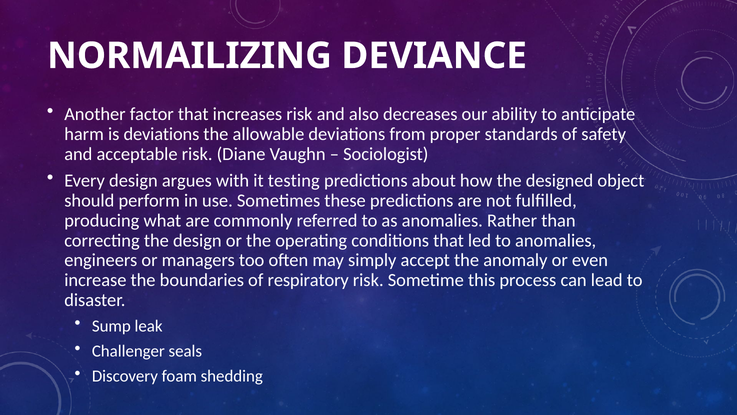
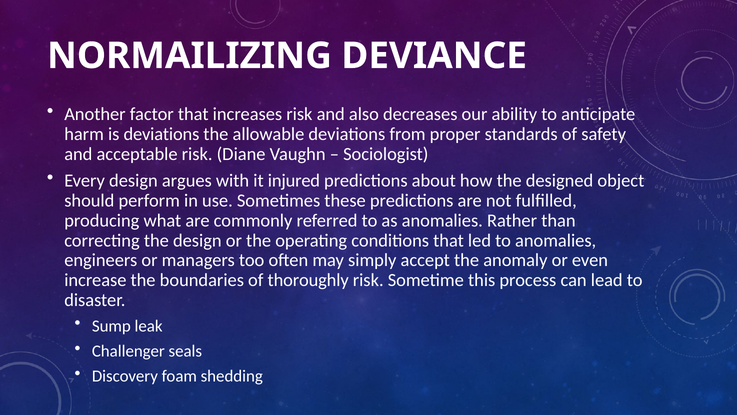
testing: testing -> injured (294, 181)
respiratory: respiratory -> thoroughly (308, 280)
